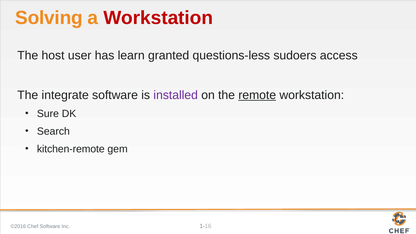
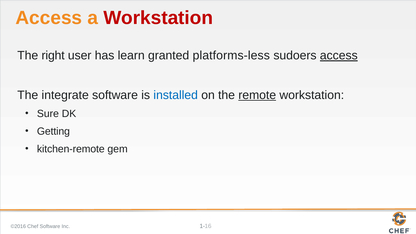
Solving: Solving -> Access (49, 18)
host: host -> right (53, 56)
questions-less: questions-less -> platforms-less (231, 56)
access underline: none -> present (339, 56)
installed colour: purple -> blue (176, 95)
Search: Search -> Getting (53, 131)
